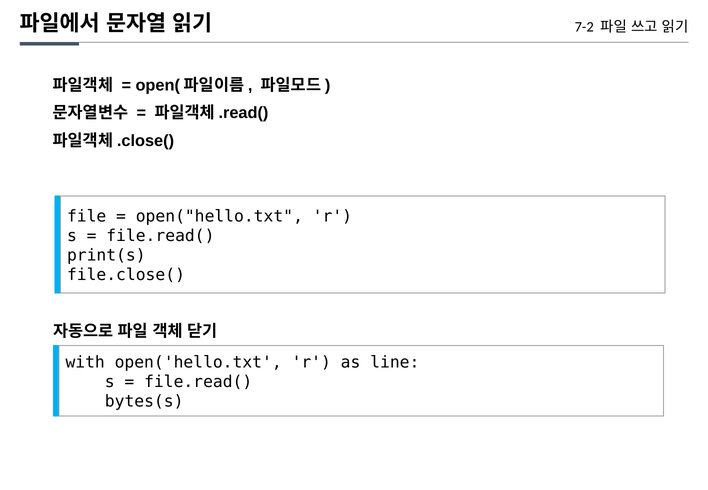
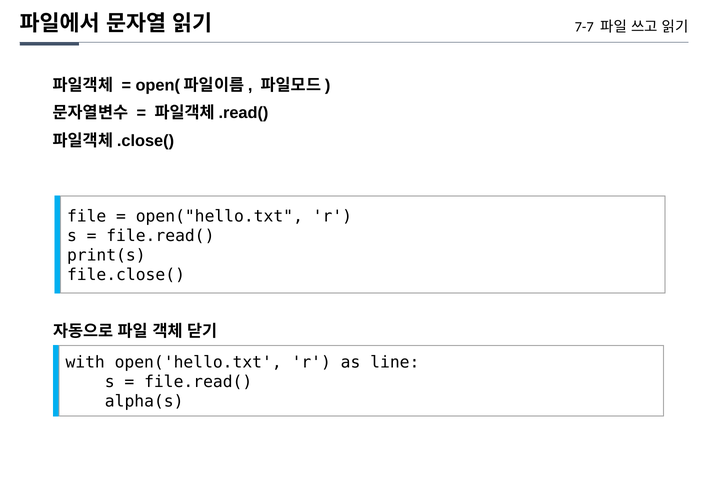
7-2: 7-2 -> 7-7 (584, 27)
bytes(s: bytes(s -> alpha(s (144, 402)
